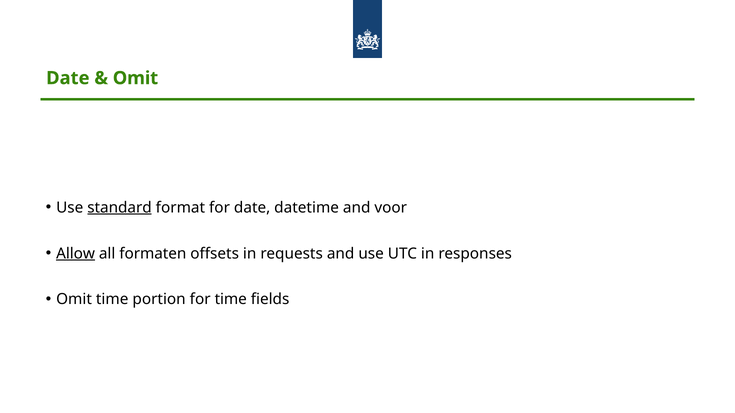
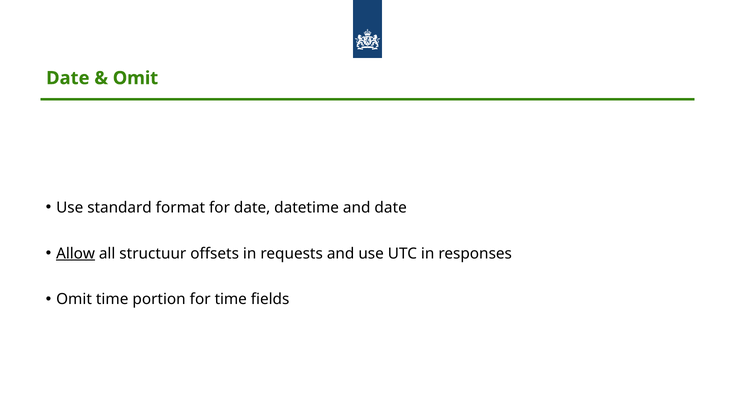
standard underline: present -> none (120, 208)
and voor: voor -> date (391, 208)
formaten: formaten -> structuur (153, 254)
